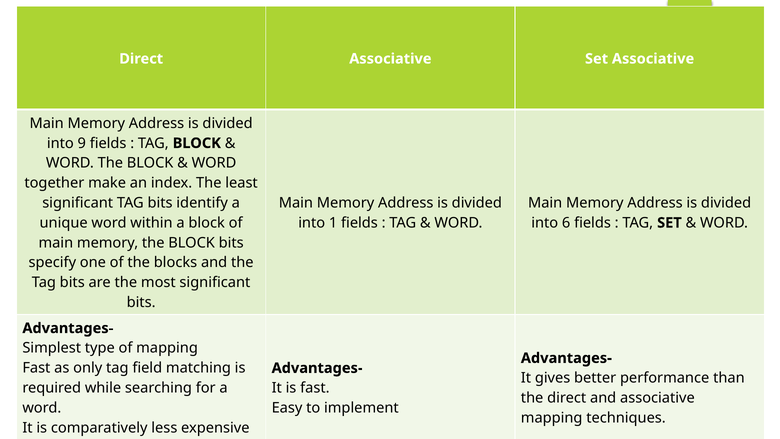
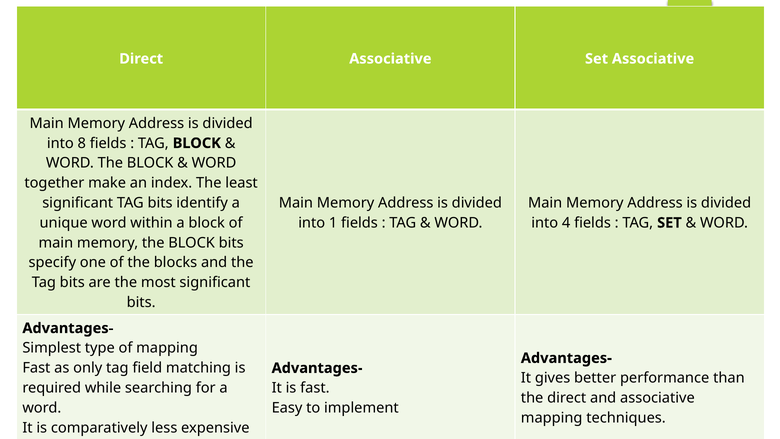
9: 9 -> 8 (82, 143)
6: 6 -> 4 (566, 223)
